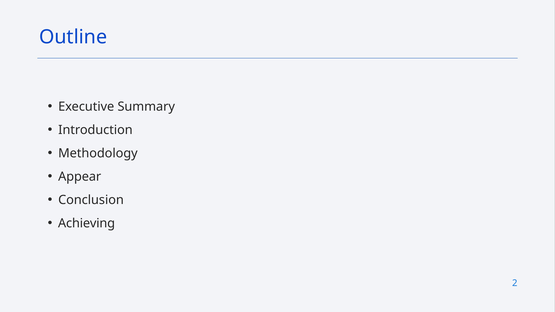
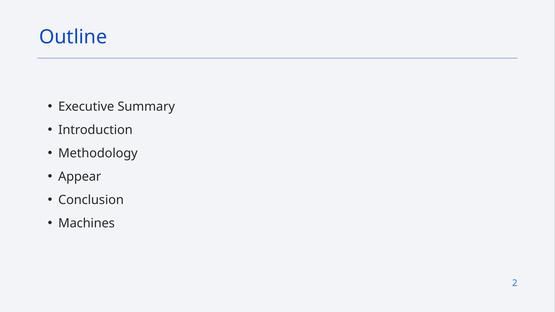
Achieving: Achieving -> Machines (86, 223)
